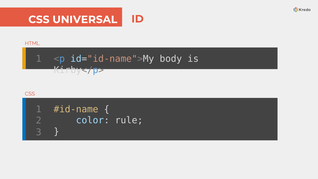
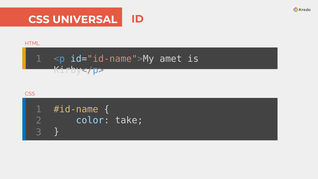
body: body -> amet (171, 59)
rule: rule -> take (129, 120)
